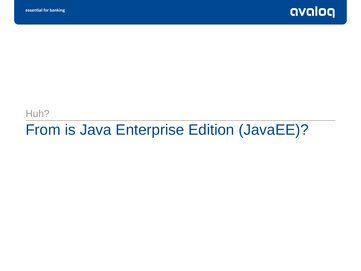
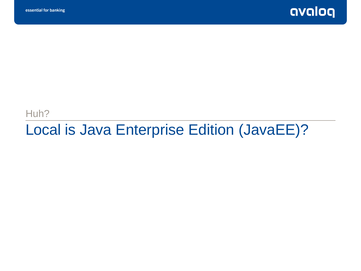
From: From -> Local (43, 130)
